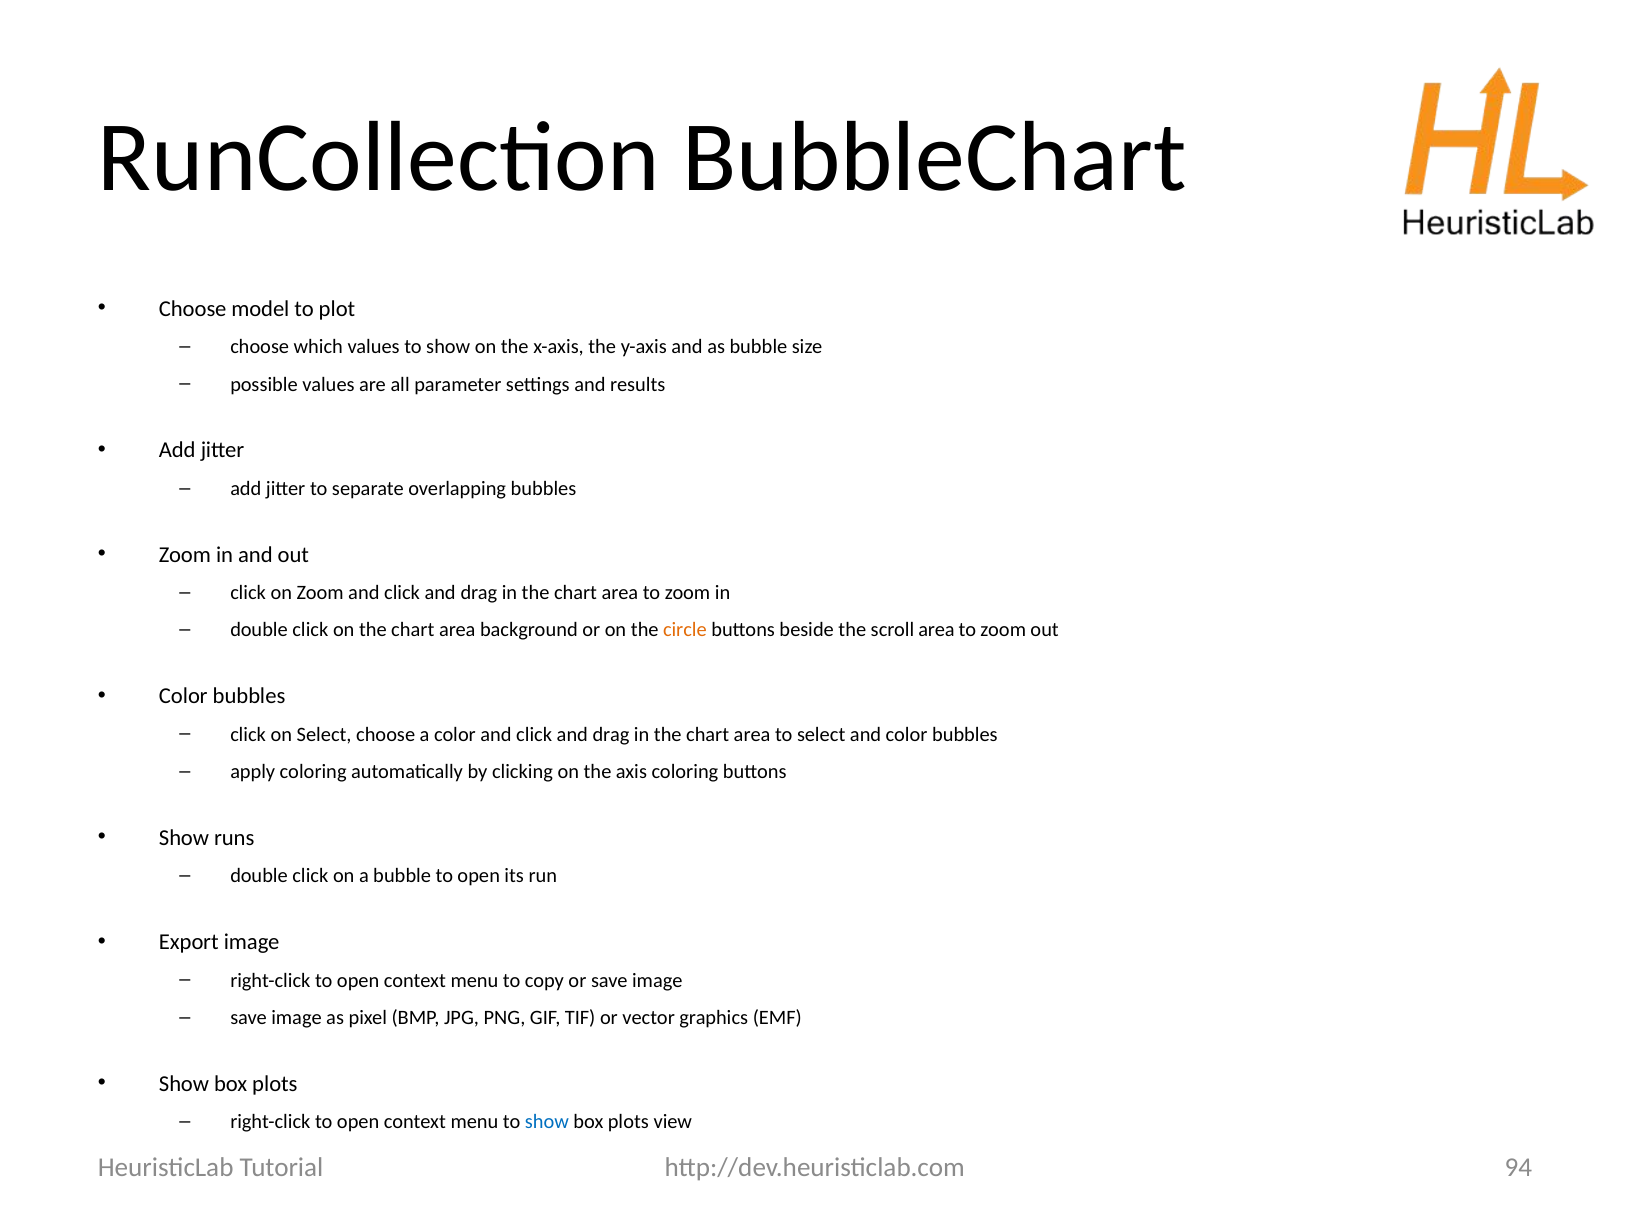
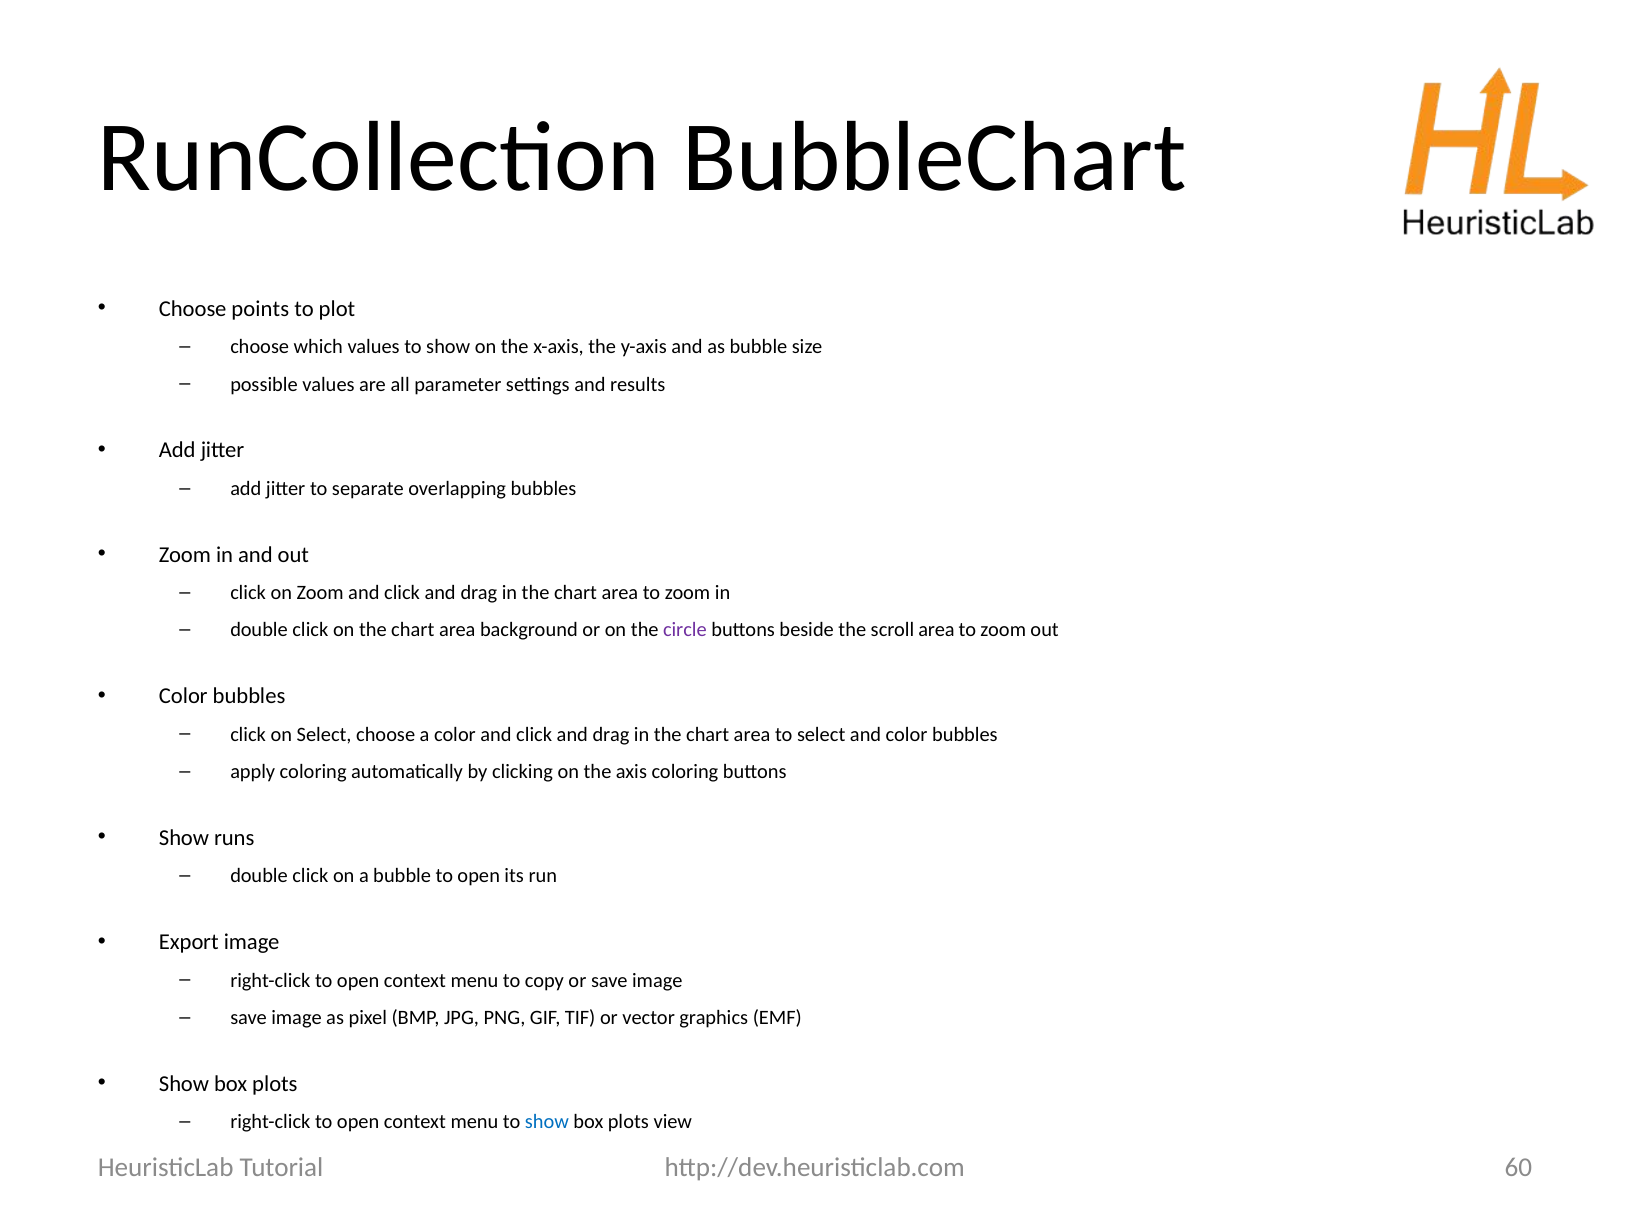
model: model -> points (260, 309)
circle colour: orange -> purple (685, 630)
94: 94 -> 60 (1518, 1167)
